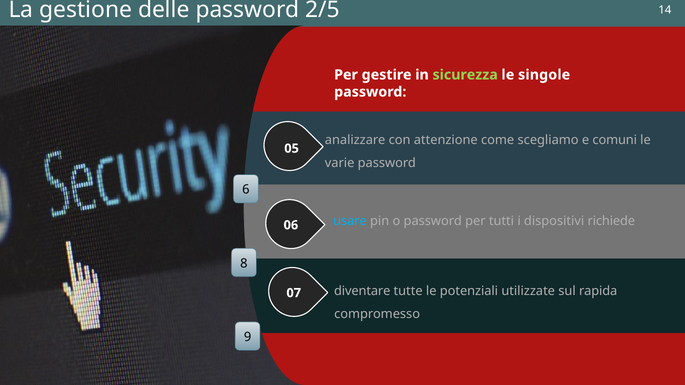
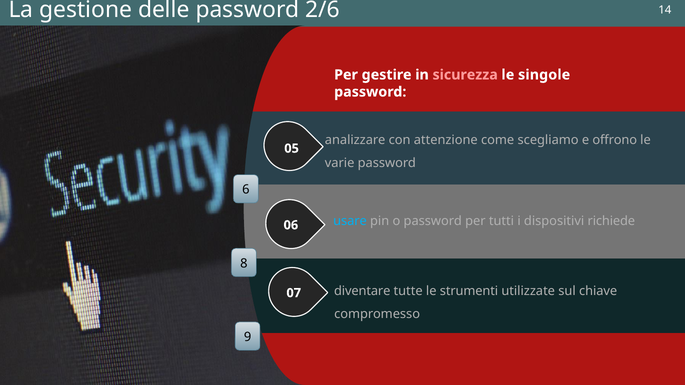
2/5: 2/5 -> 2/6 (322, 10)
sicurezza colour: light green -> pink (465, 75)
comuni: comuni -> offrono (615, 140)
potenziali: potenziali -> strumenti (469, 291)
rapida: rapida -> chiave (598, 291)
